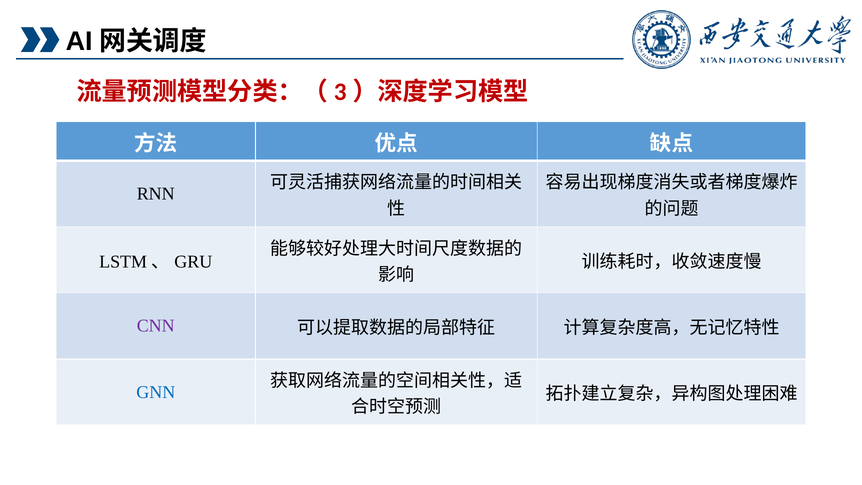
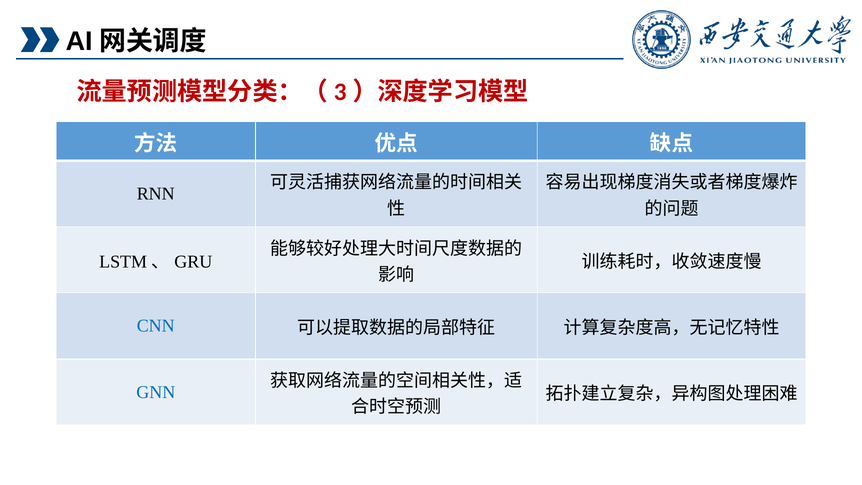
CNN colour: purple -> blue (156, 326)
